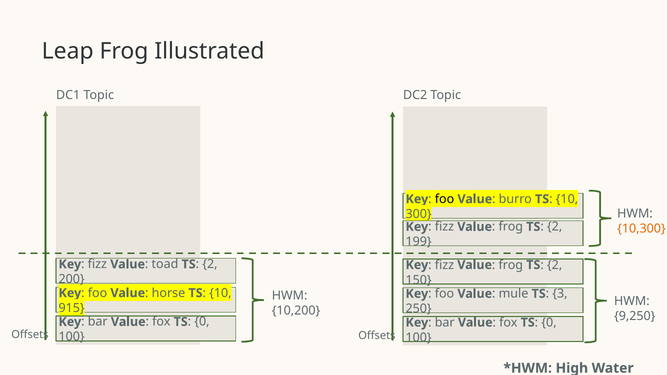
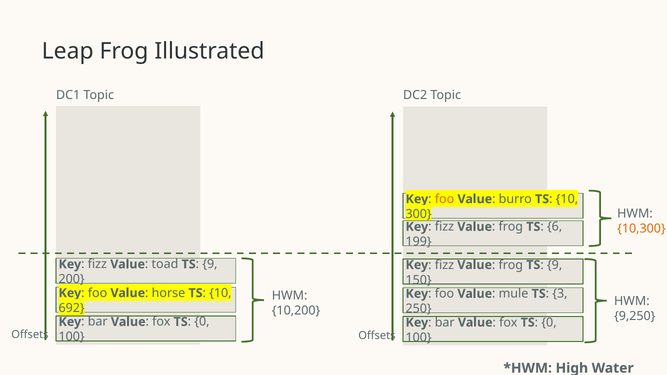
foo colour: black -> orange (445, 199)
2: 2 -> 6 (555, 227)
2: 2 -> 9 (210, 264)
2: 2 -> 9 (555, 265)
915: 915 -> 692 (72, 308)
